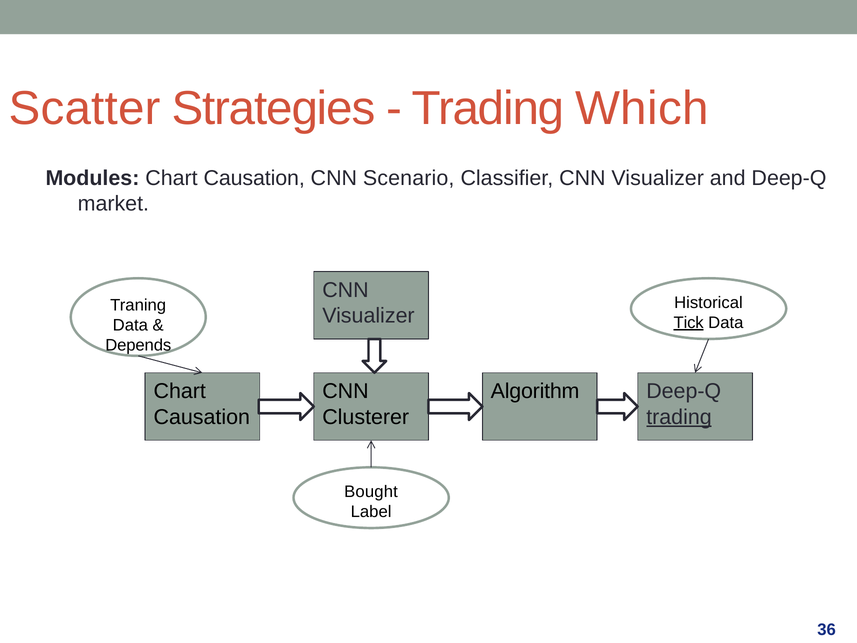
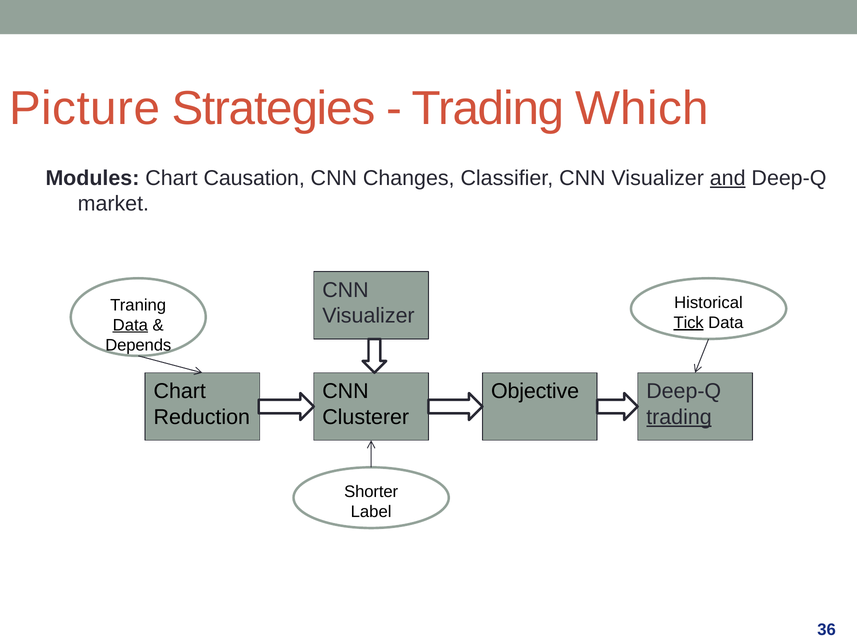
Scatter: Scatter -> Picture (85, 108)
Scenario: Scenario -> Changes (409, 178)
and underline: none -> present (728, 178)
Data underline: none -> present (130, 325)
Algorithm: Algorithm -> Objective (535, 391)
Causation: Causation -> Reduction (202, 417)
Bought: Bought -> Shorter (371, 491)
